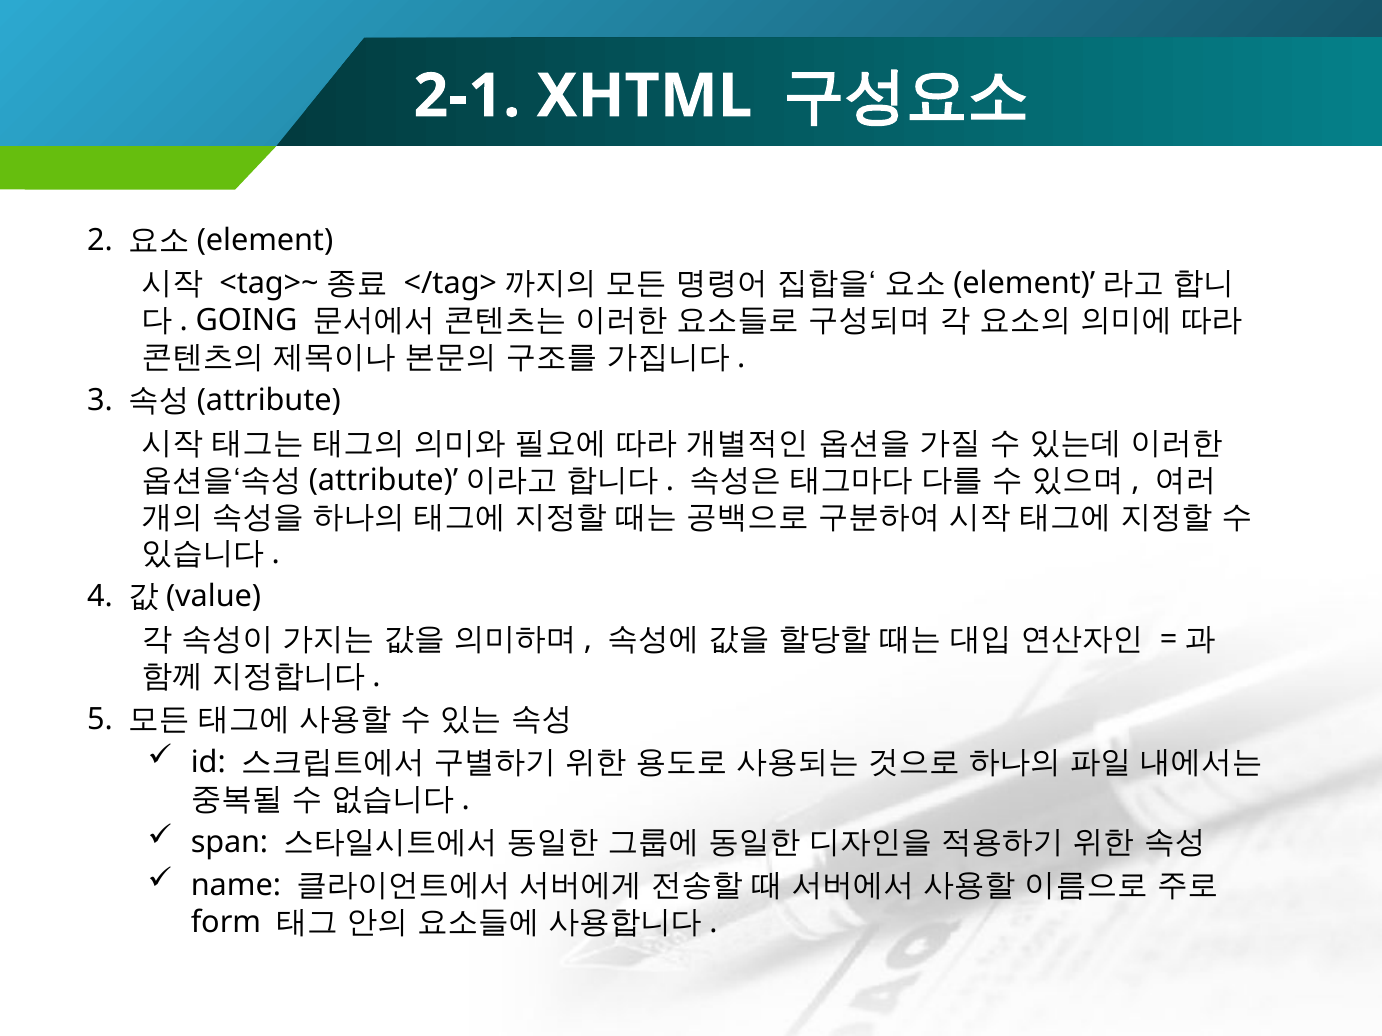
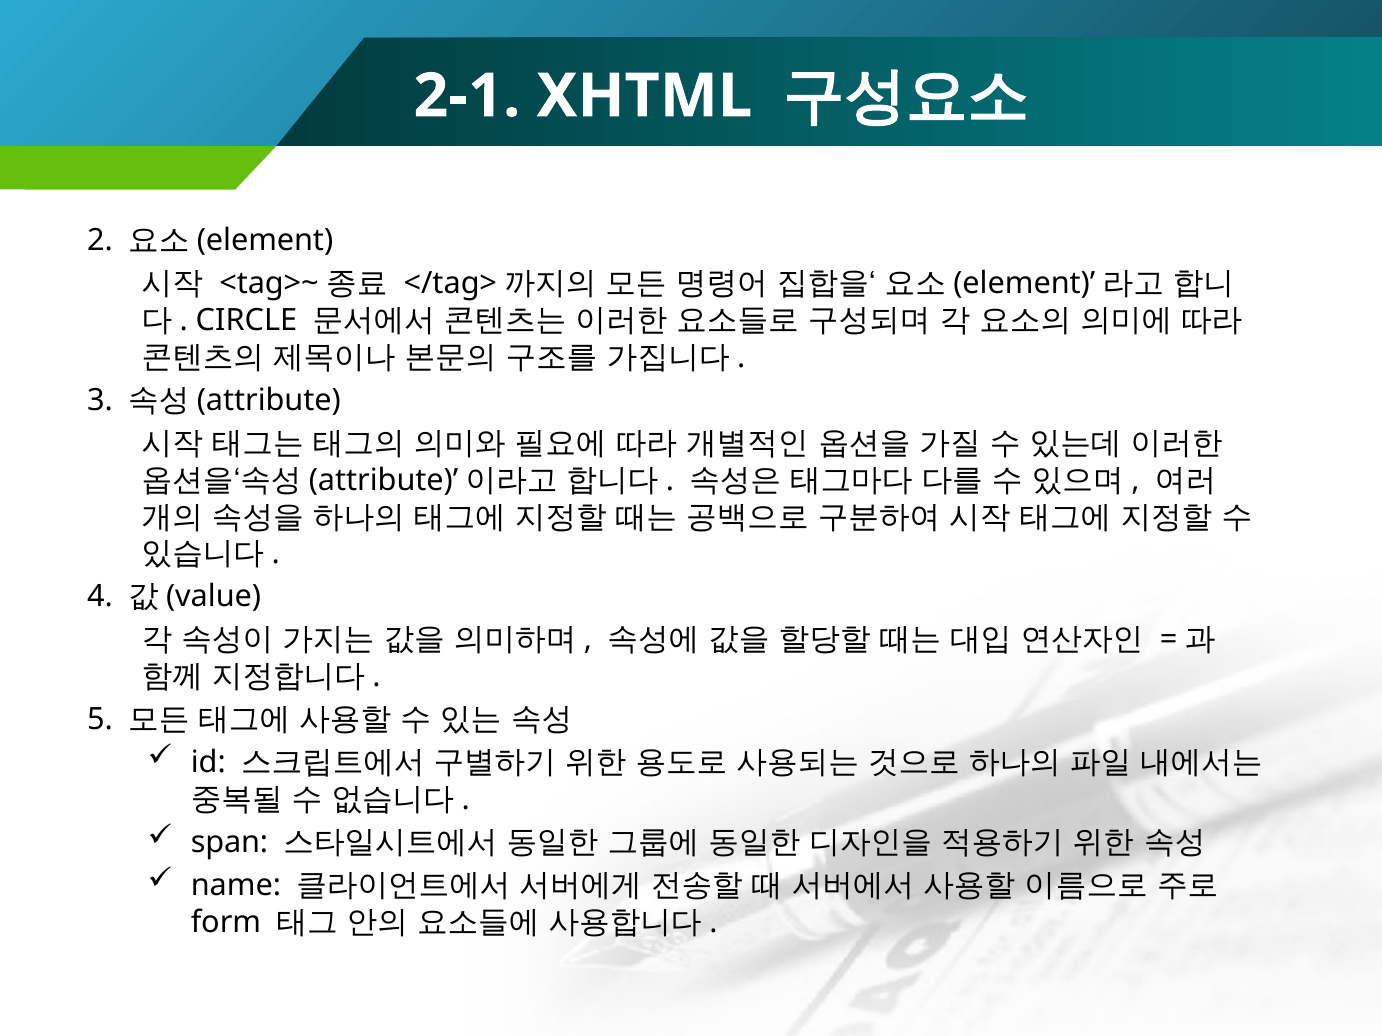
GOING: GOING -> CIRCLE (246, 321)
